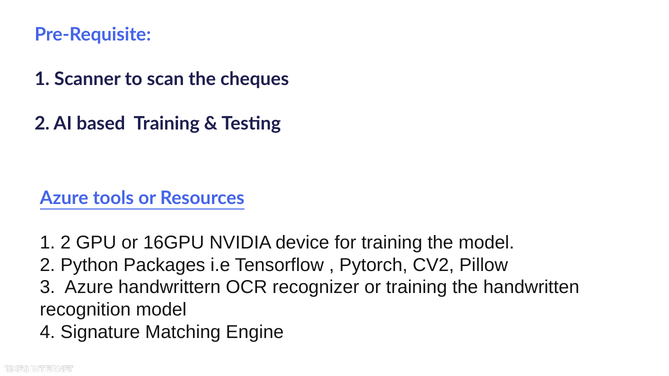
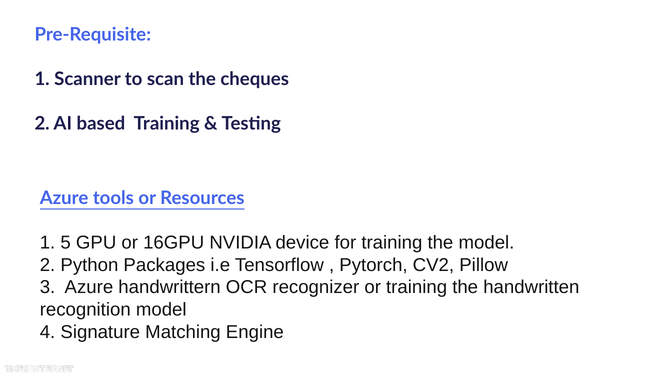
1 2: 2 -> 5 (66, 243)
